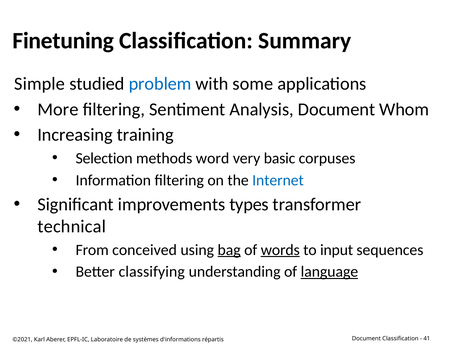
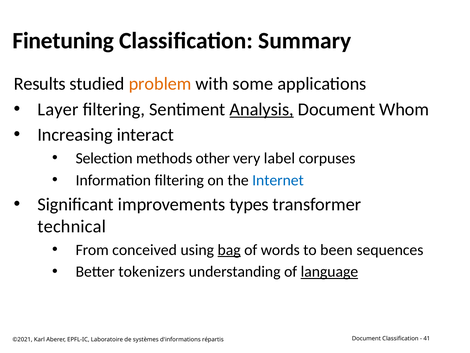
Simple: Simple -> Results (40, 84)
problem colour: blue -> orange (160, 84)
More: More -> Layer (58, 109)
Analysis underline: none -> present (262, 109)
training: training -> interact (145, 135)
word: word -> other (213, 158)
basic: basic -> label (279, 158)
words underline: present -> none (280, 249)
input: input -> been (336, 249)
classifying: classifying -> tokenizers (152, 271)
